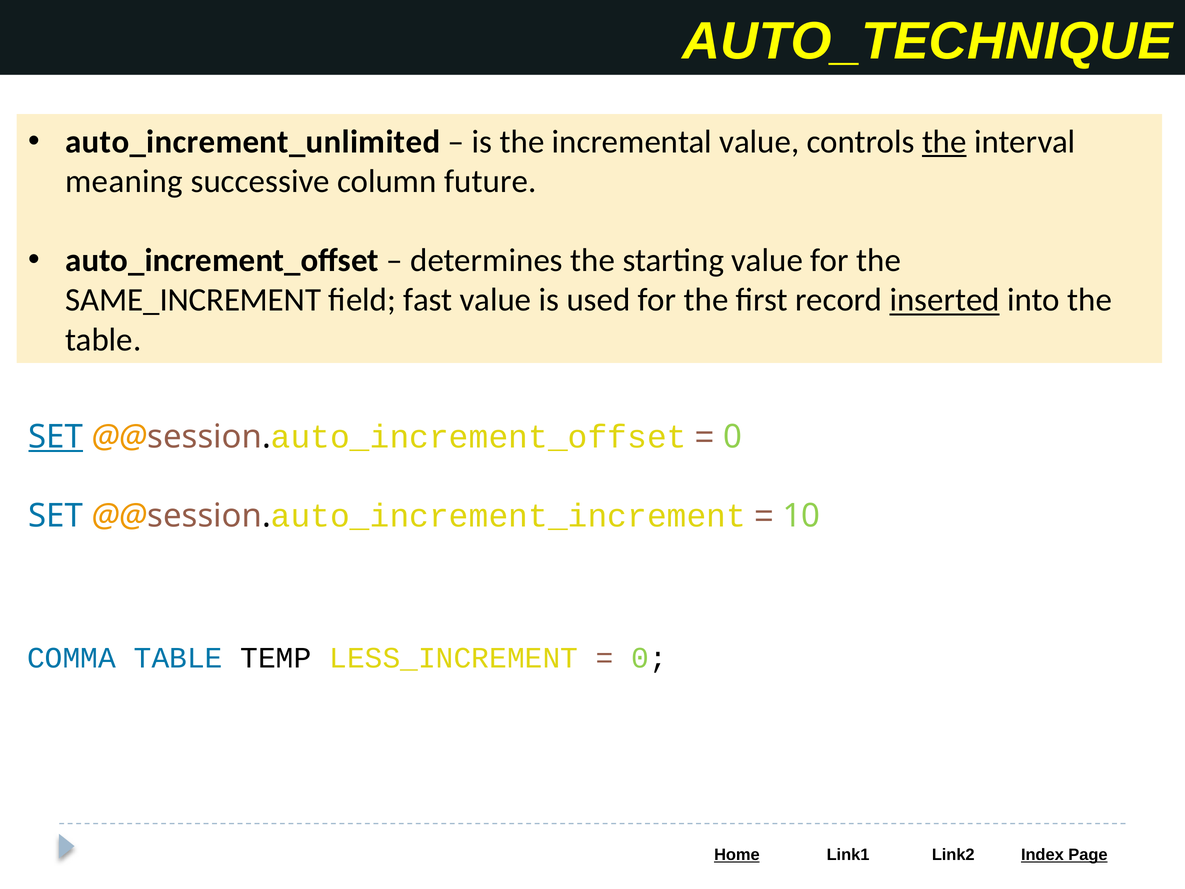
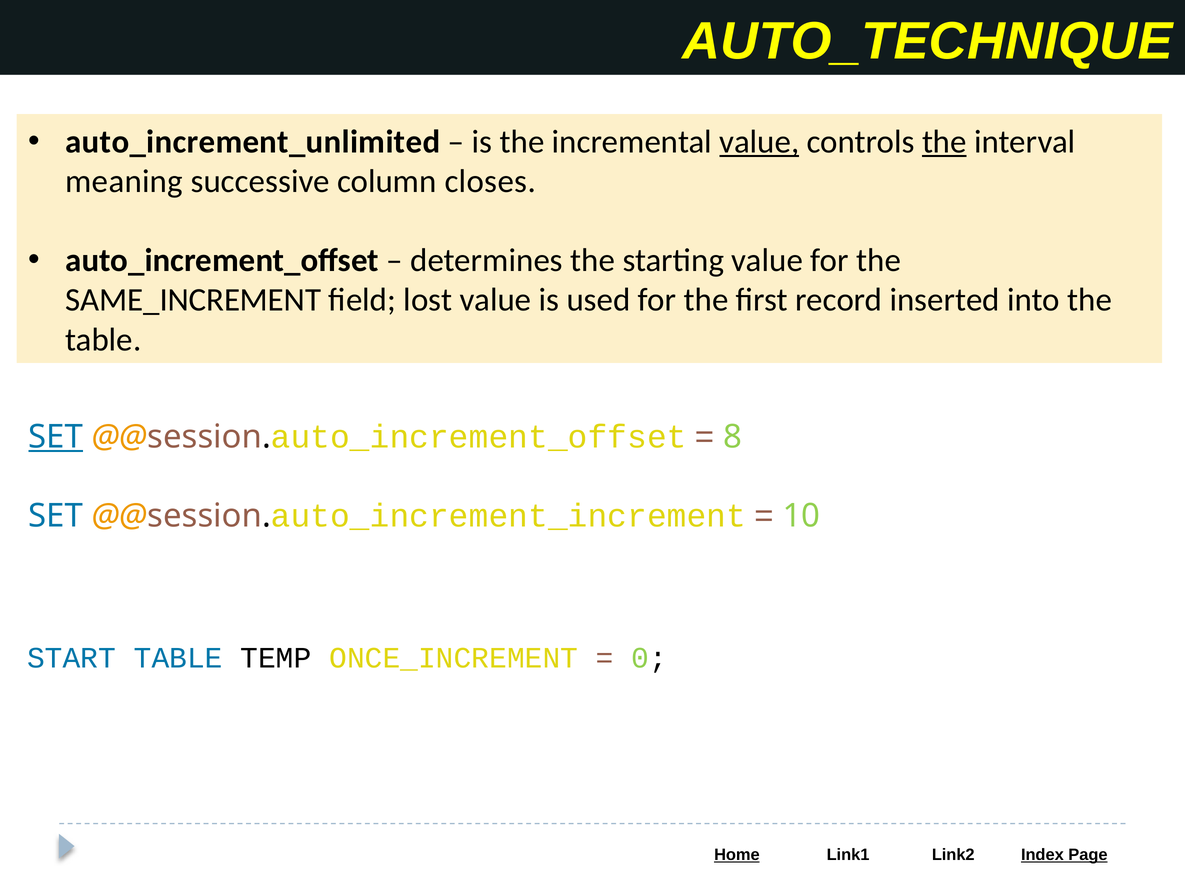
value underline: none -> present (759, 142)
future: future -> closes (490, 181)
fast: fast -> lost (428, 300)
inserted underline: present -> none (945, 300)
0: 0 -> 8 (733, 437)
COMMA: COMMA -> START (72, 658)
LESS_INCREMENT: LESS_INCREMENT -> ONCE_INCREMENT (454, 658)
